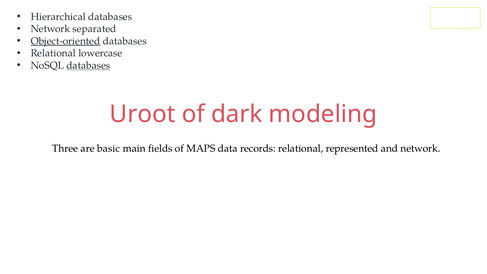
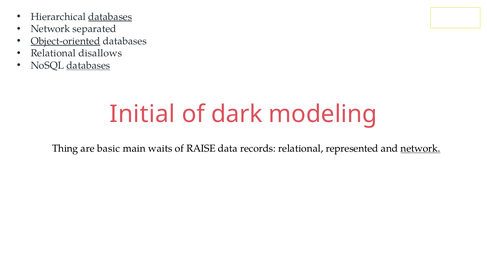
databases underline: none -> present (110, 17)
lowercase: lowercase -> disallows (100, 53)
Uroot: Uroot -> Initial (142, 114)
Three: Three -> Thing (65, 148)
fields: fields -> waits (160, 148)
MAPS: MAPS -> RAISE (201, 148)
network underline: none -> present (421, 148)
